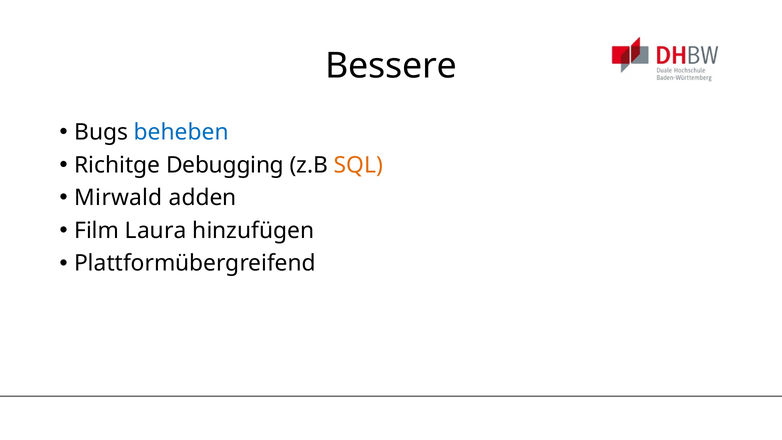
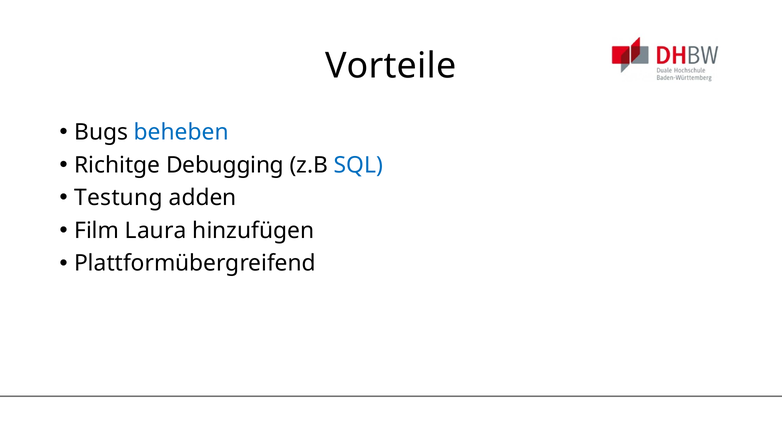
Bessere: Bessere -> Vorteile (391, 66)
SQL colour: orange -> blue (358, 165)
Mirwald: Mirwald -> Testung (118, 198)
